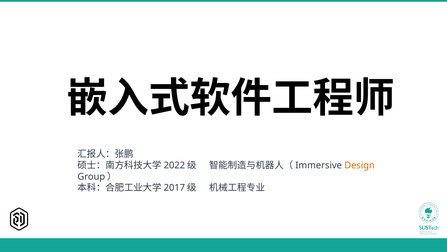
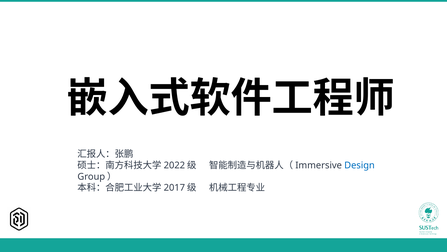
Design colour: orange -> blue (360, 165)
